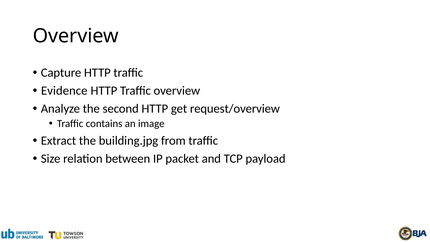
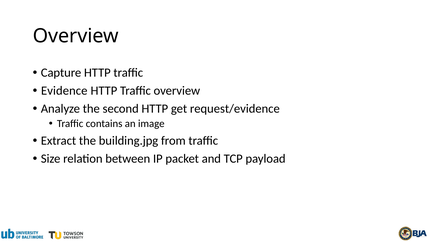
request/overview: request/overview -> request/evidence (235, 109)
